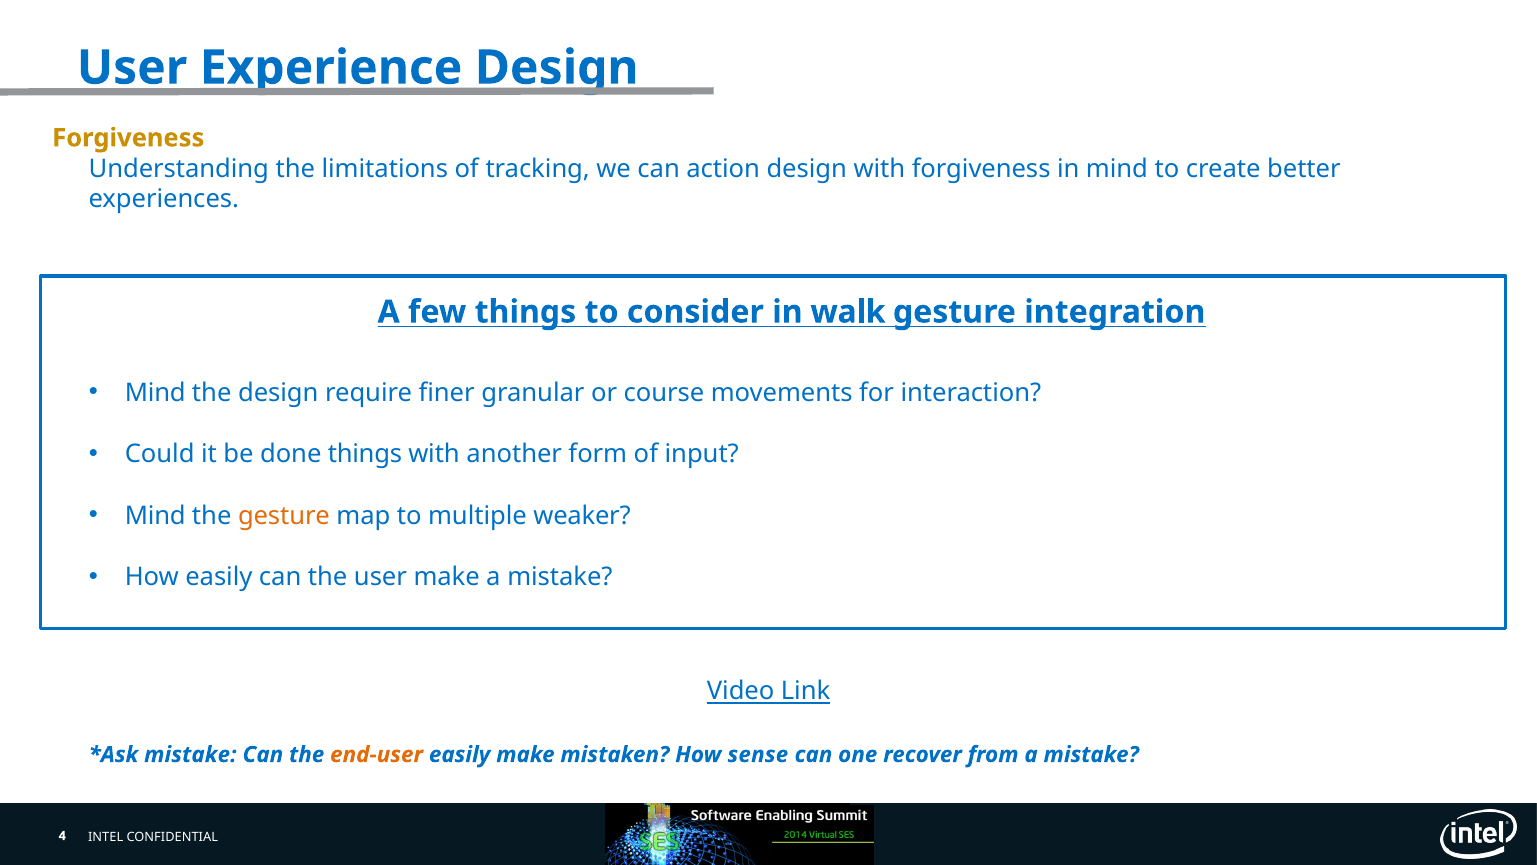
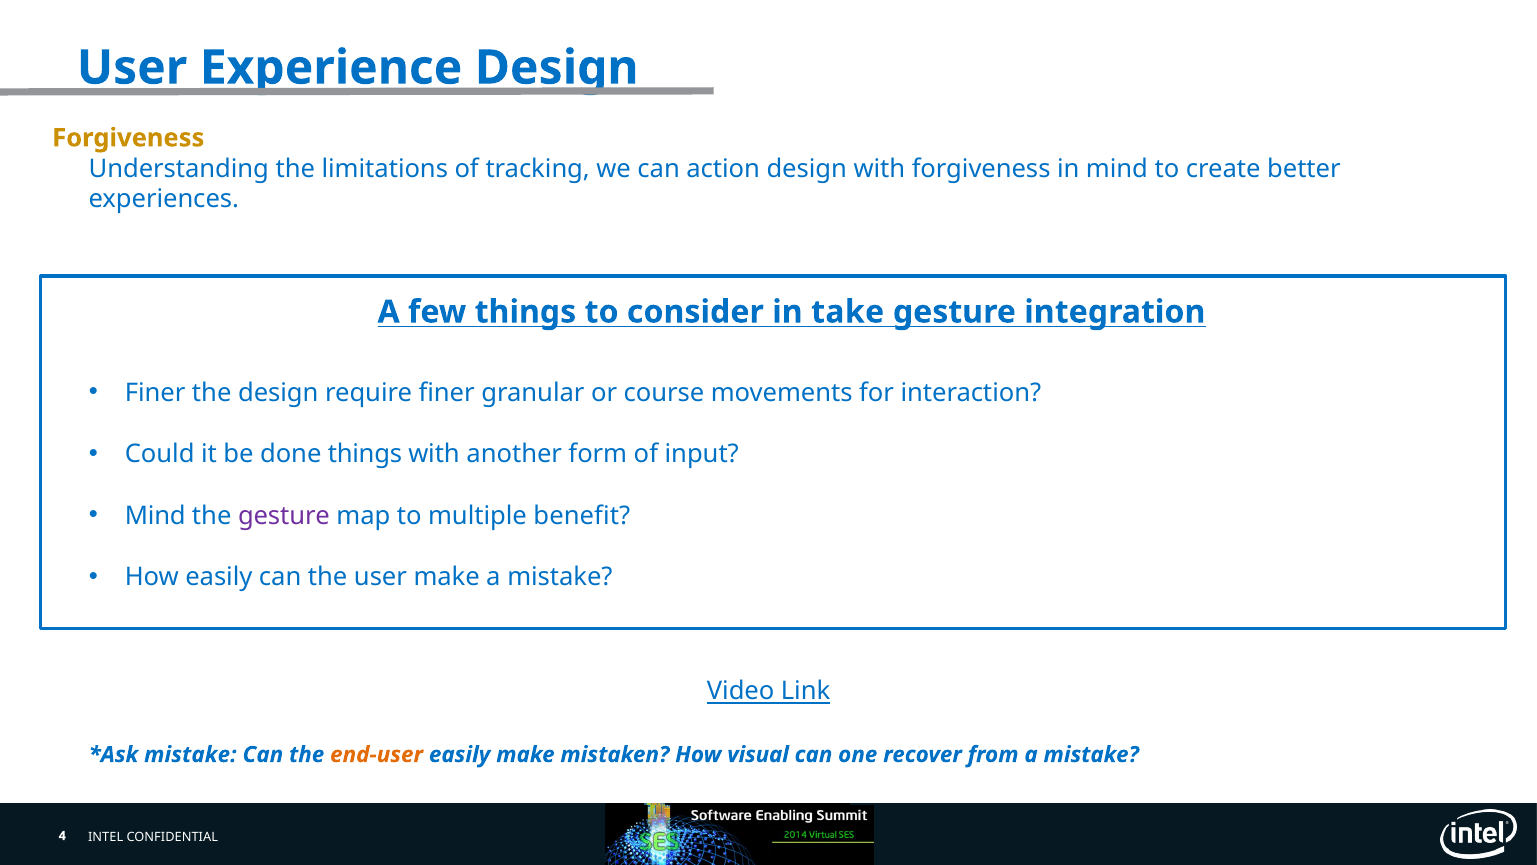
walk: walk -> take (848, 312)
Mind: Mind -> Finer (155, 392)
gesture colour: orange -> purple (284, 515)
weaker: weaker -> benefit (582, 515)
sense: sense -> visual (758, 754)
